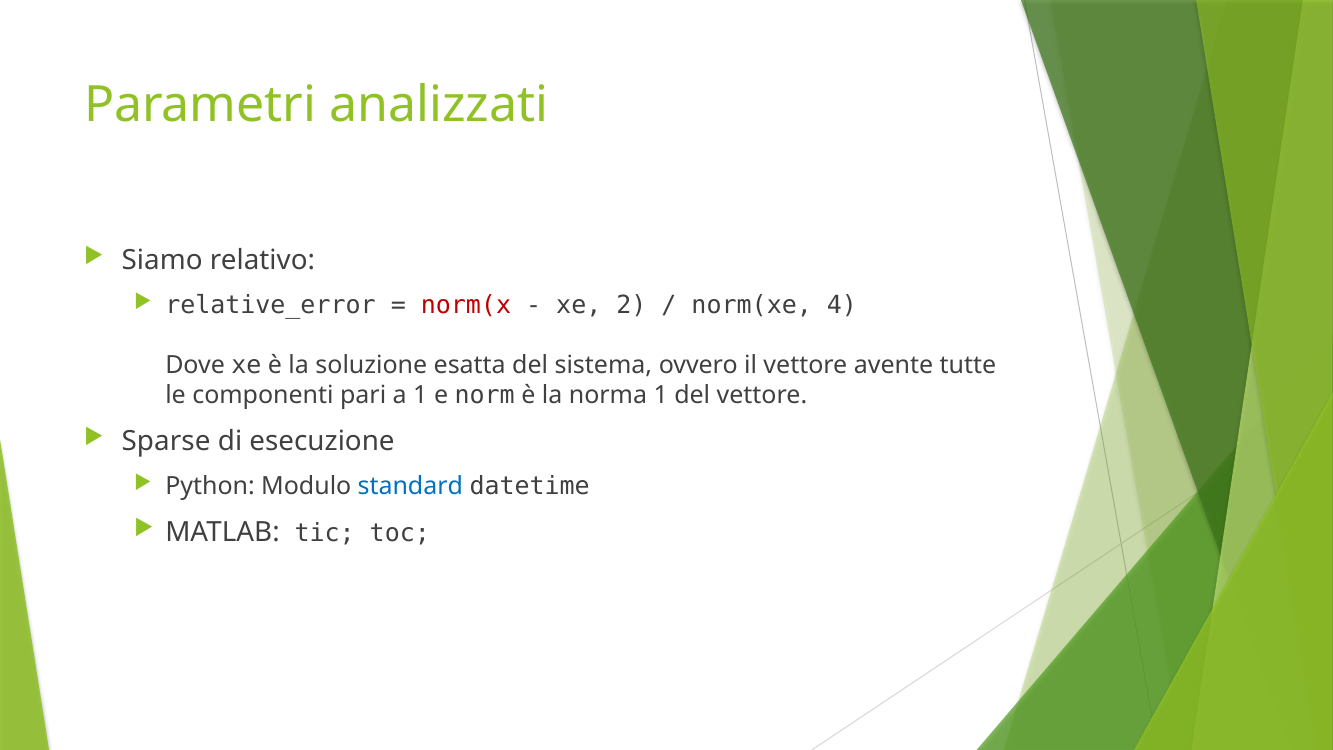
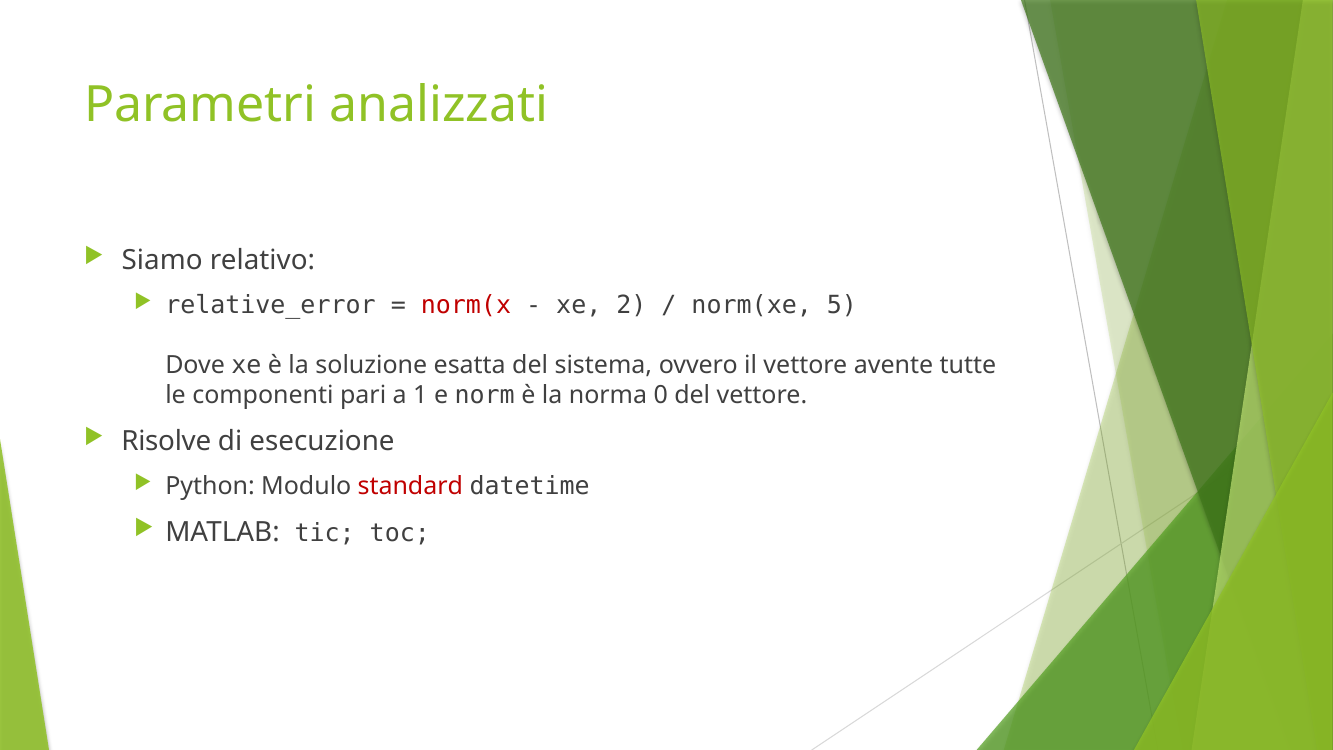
4: 4 -> 5 (842, 305)
norma 1: 1 -> 0 (661, 395)
Sparse: Sparse -> Risolve (166, 441)
standard colour: blue -> red (410, 486)
